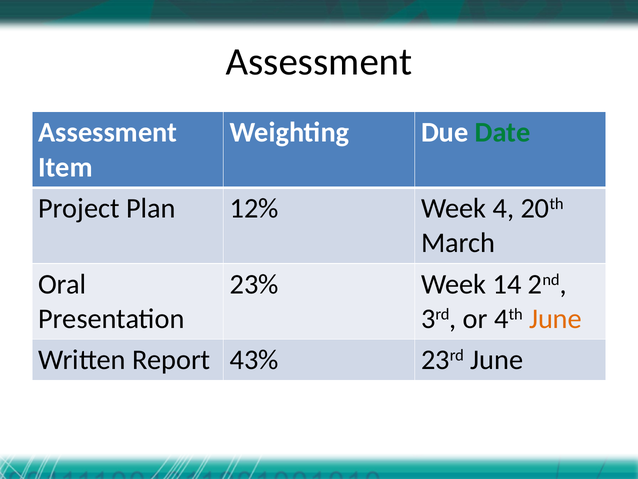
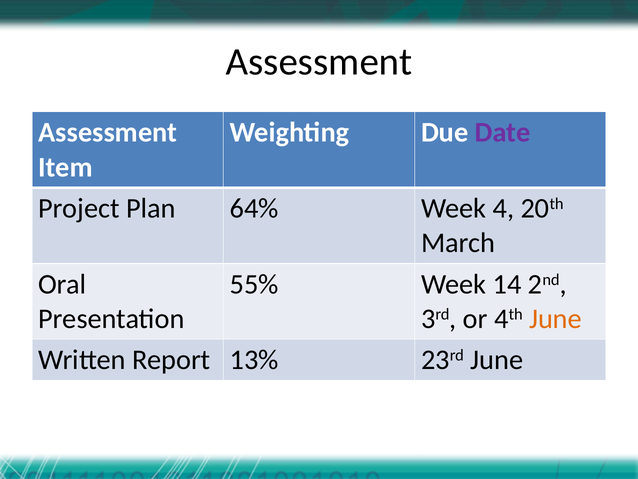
Date colour: green -> purple (503, 132)
12%: 12% -> 64% (254, 208)
23%: 23% -> 55% (254, 284)
43%: 43% -> 13% (254, 360)
